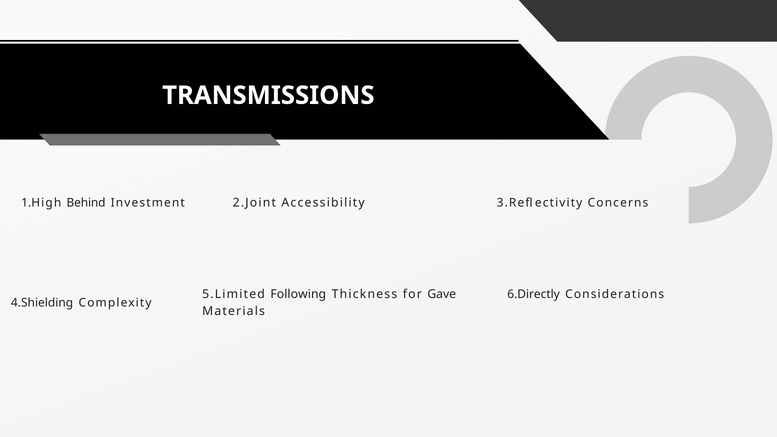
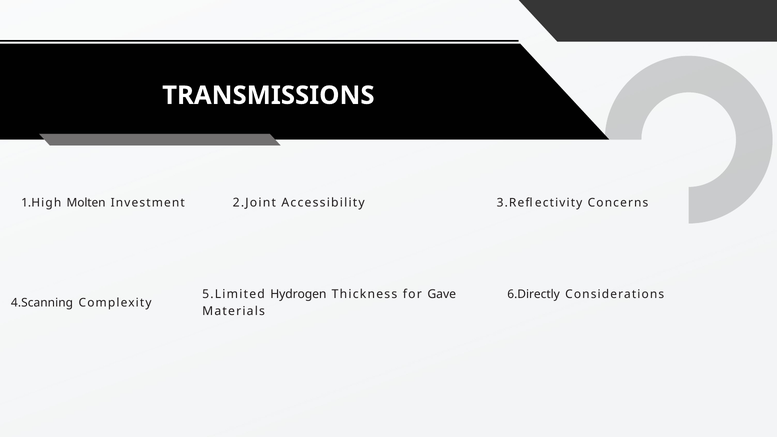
Behind: Behind -> Molten (86, 203)
Following: Following -> Hydrogen (298, 294)
4.Shielding: 4.Shielding -> 4.Scanning (42, 303)
